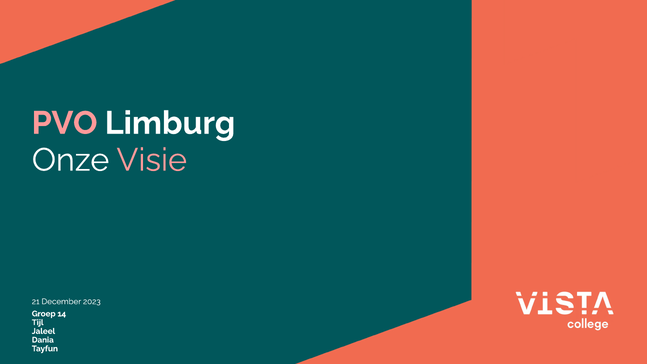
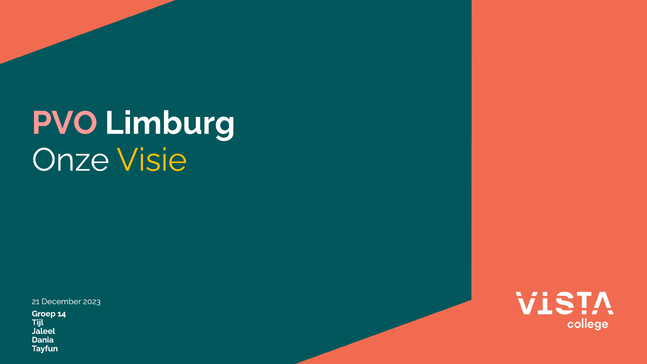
Visie colour: pink -> yellow (152, 160)
